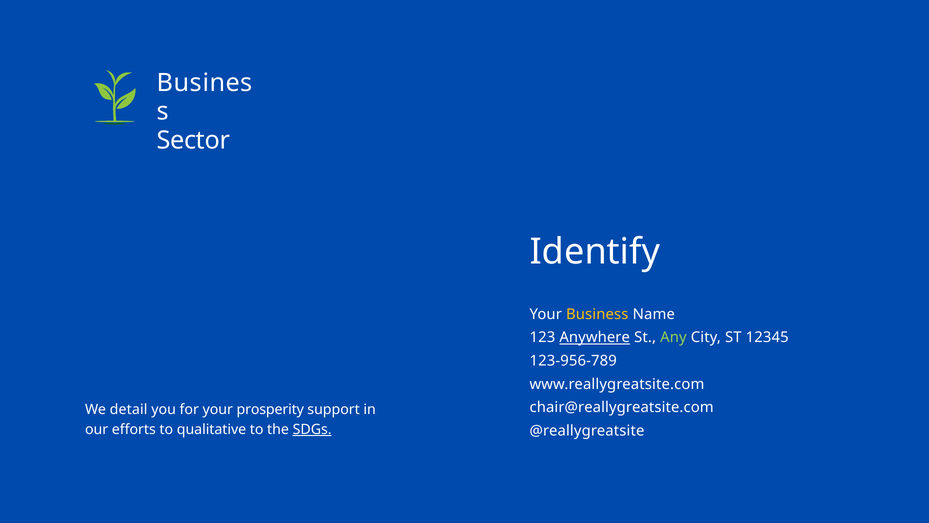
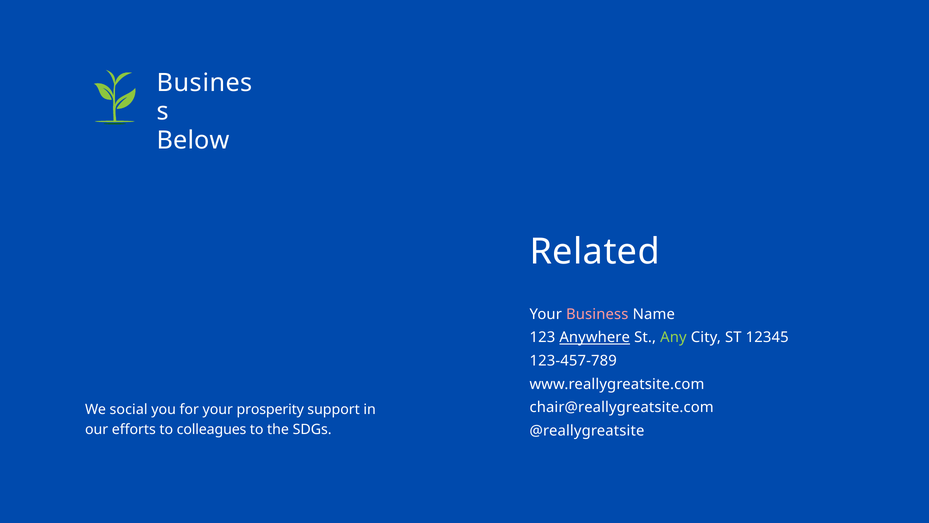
Sector: Sector -> Below (193, 140)
Identify: Identify -> Related (595, 251)
Business colour: yellow -> pink (597, 314)
123-956-789: 123-956-789 -> 123-457-789 (573, 360)
detail: detail -> social (129, 409)
qualitative: qualitative -> colleagues (212, 429)
SDGs underline: present -> none (312, 429)
